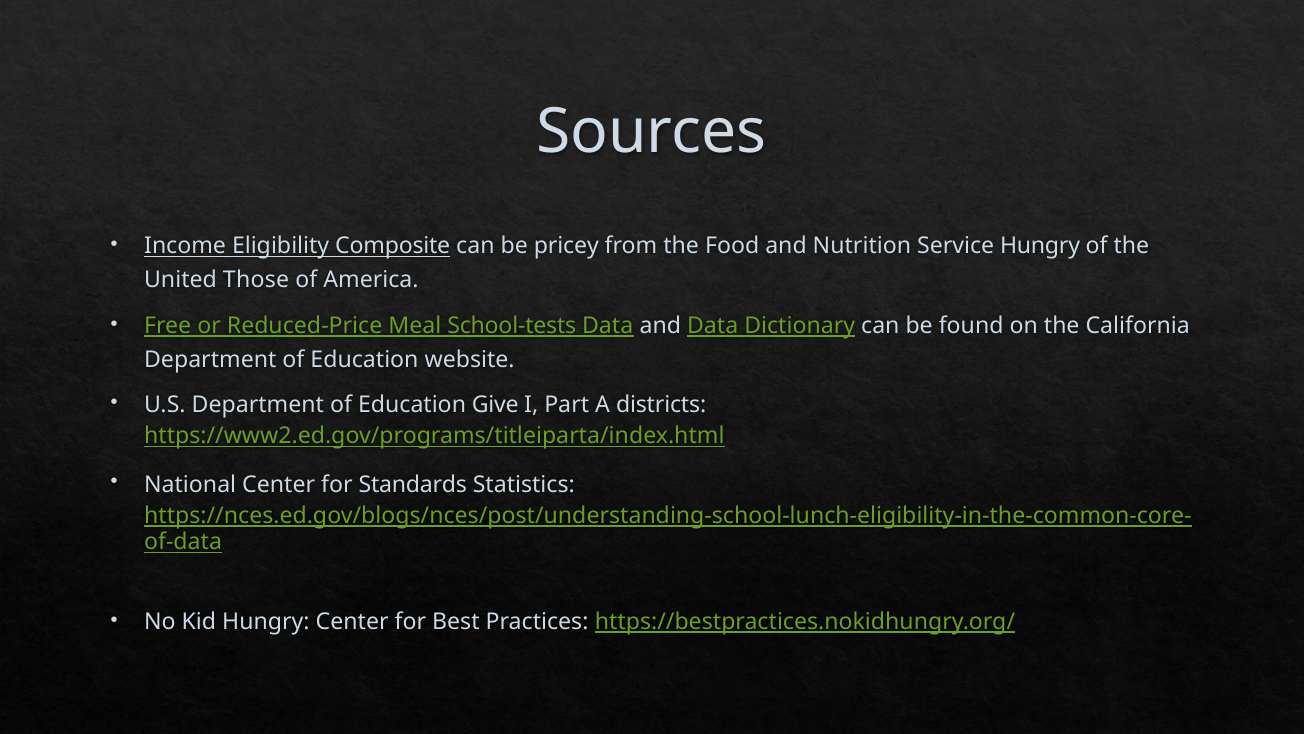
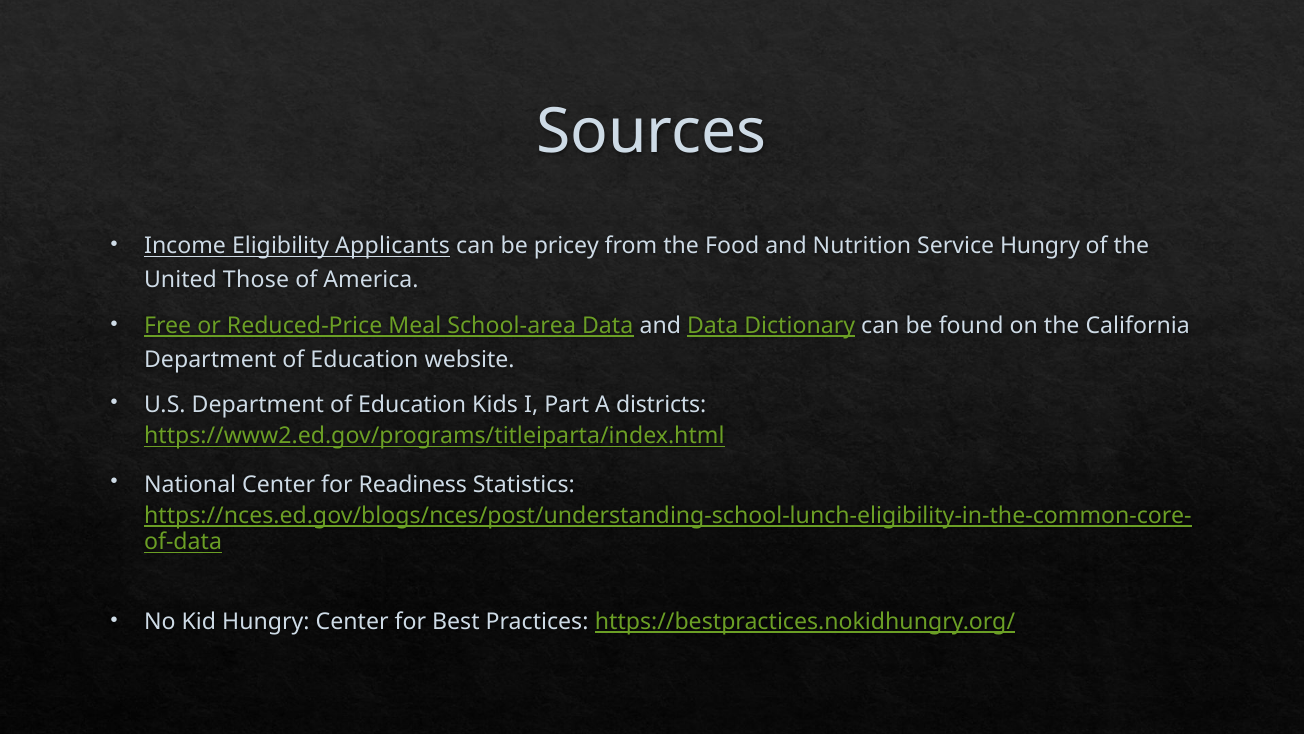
Composite: Composite -> Applicants (393, 246)
School-tests: School-tests -> School-area (512, 325)
Give: Give -> Kids (495, 405)
Standards: Standards -> Readiness (413, 484)
